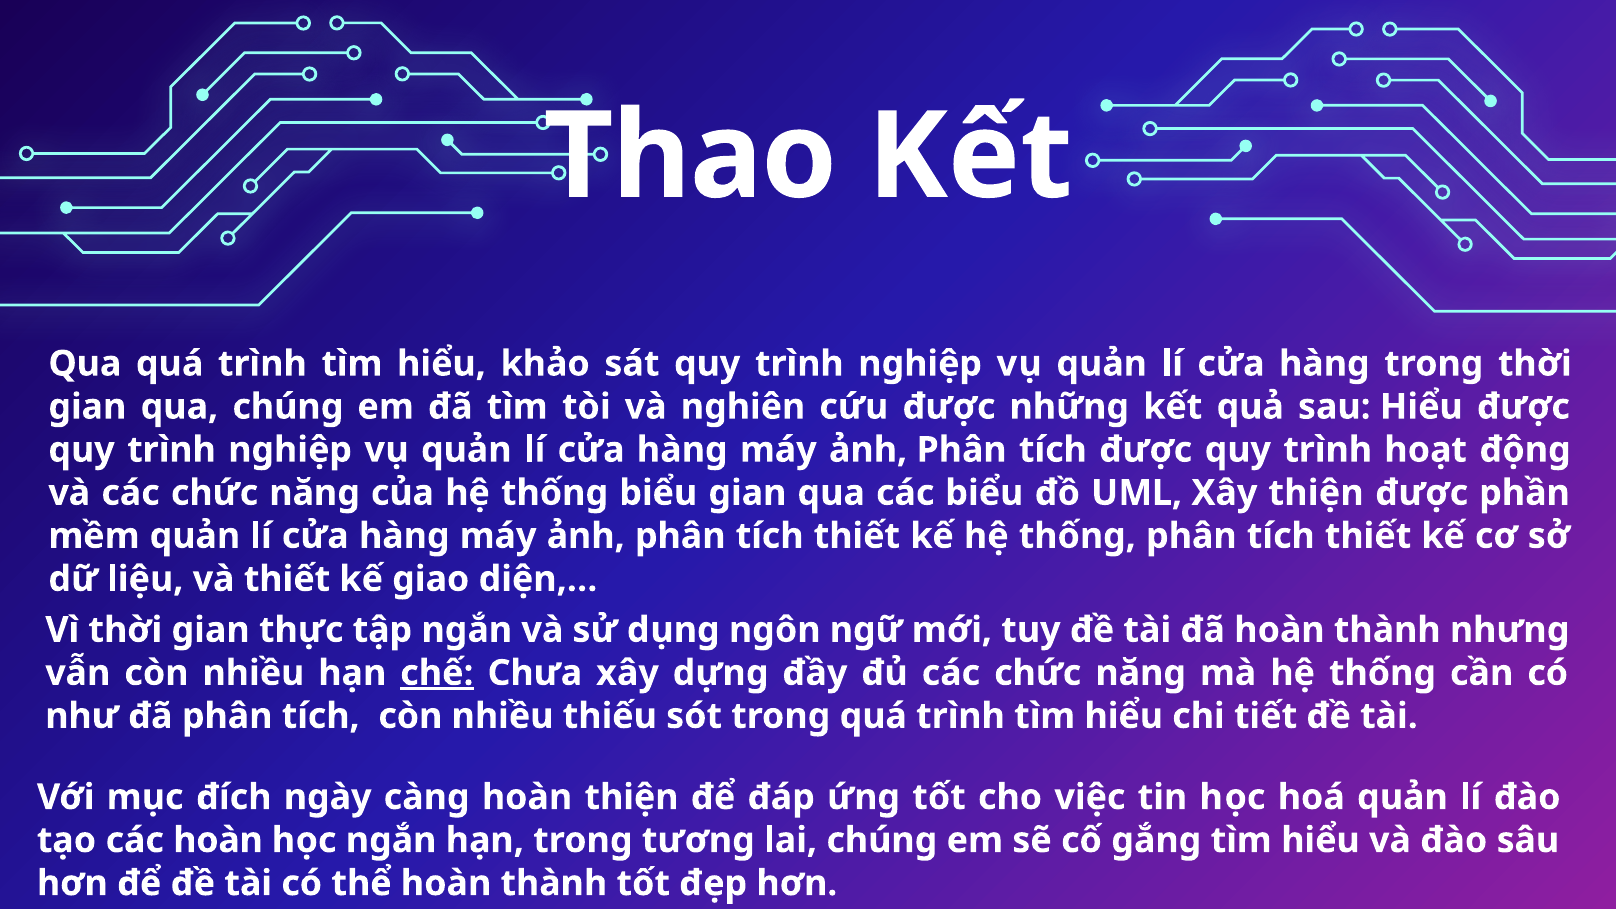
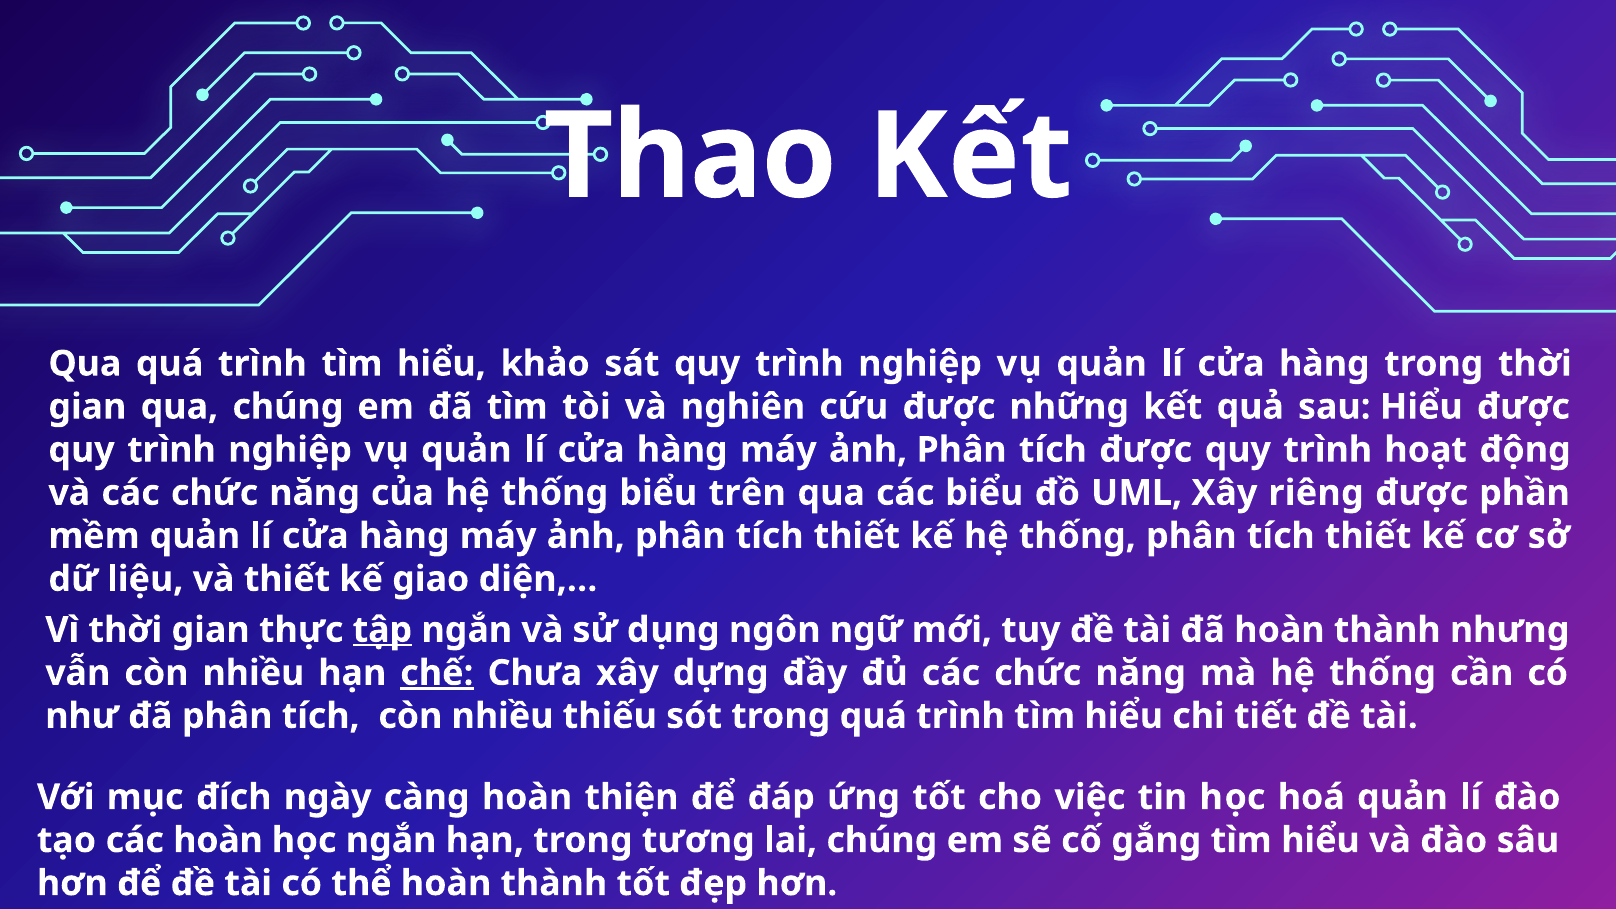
biểu gian: gian -> trên (747, 493)
Xây thiện: thiện -> riêng (1316, 493)
tập underline: none -> present (382, 630)
